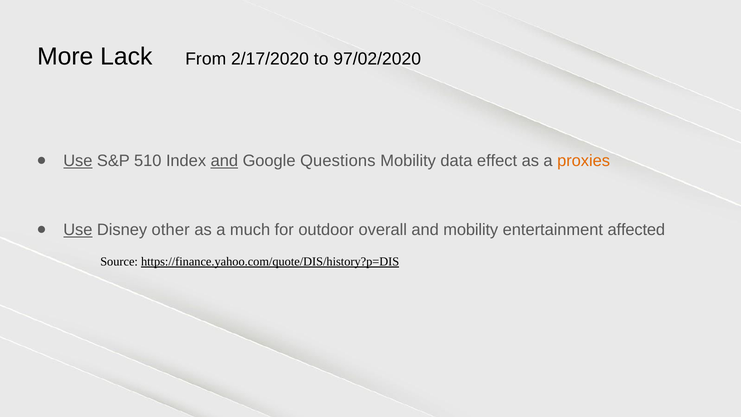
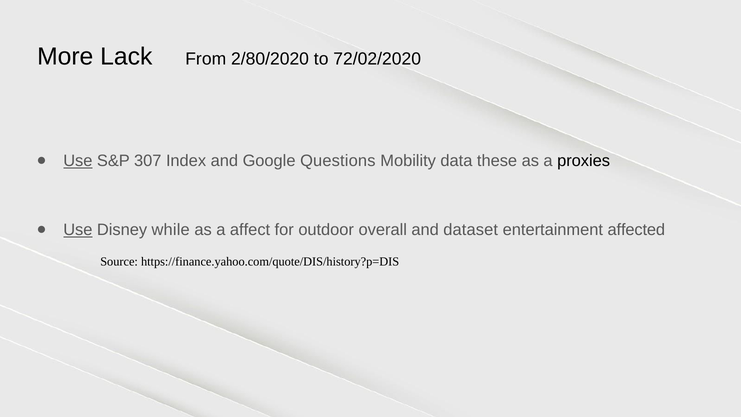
2/17/2020: 2/17/2020 -> 2/80/2020 (270, 59)
97/02/2020: 97/02/2020 -> 72/02/2020 (377, 59)
510: 510 -> 307 (148, 161)
and underline: present -> none (224, 161)
effect: effect -> these (497, 161)
proxies colour: orange -> black (584, 161)
other: other -> while (171, 230)
much: much -> affect (250, 230)
and mobility: mobility -> dataset (471, 230)
https://finance.yahoo.com/quote/DIS/history?p=DIS underline: present -> none (270, 262)
